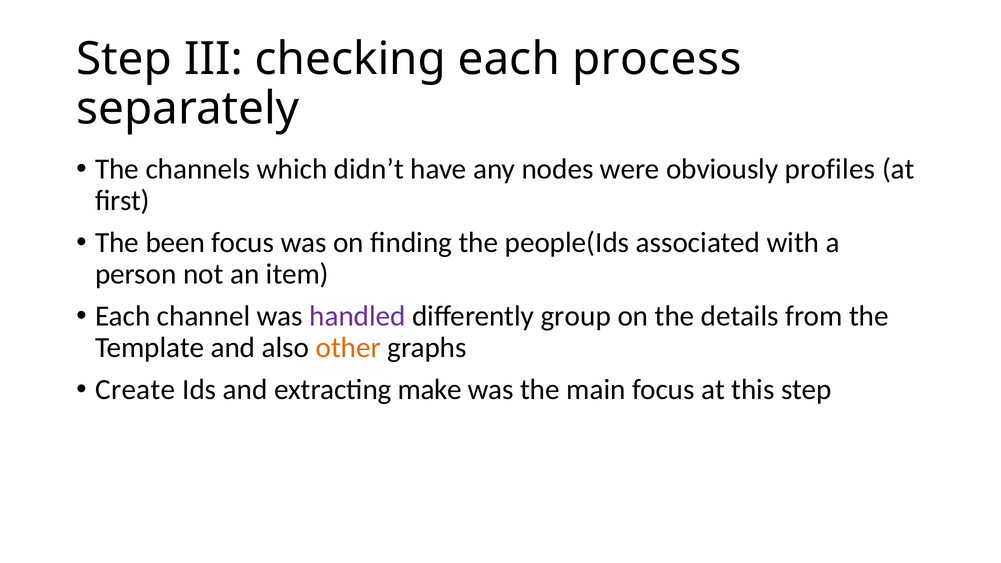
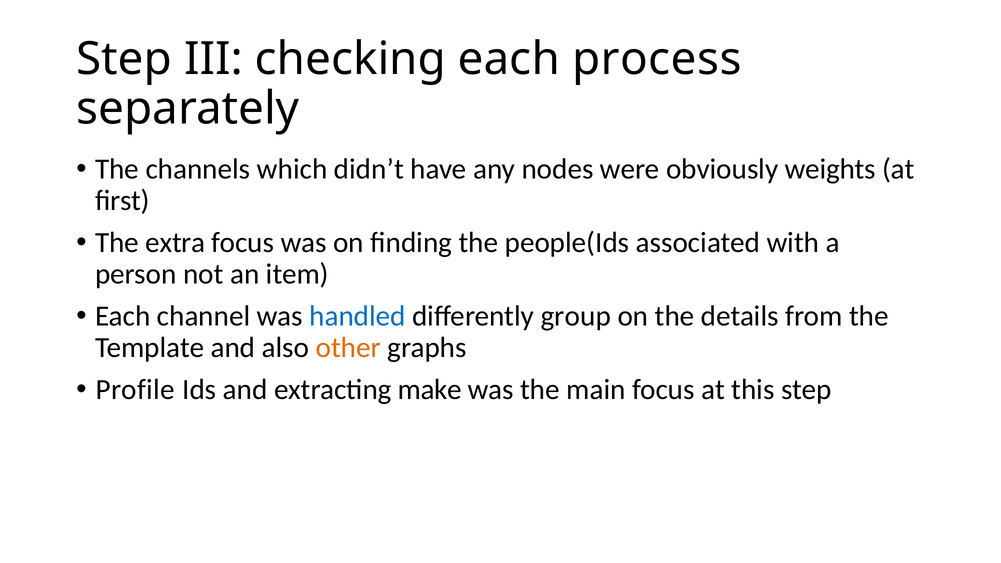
profiles: profiles -> weights (830, 169)
been: been -> extra (175, 243)
handled colour: purple -> blue (357, 316)
Create: Create -> Profile (135, 390)
